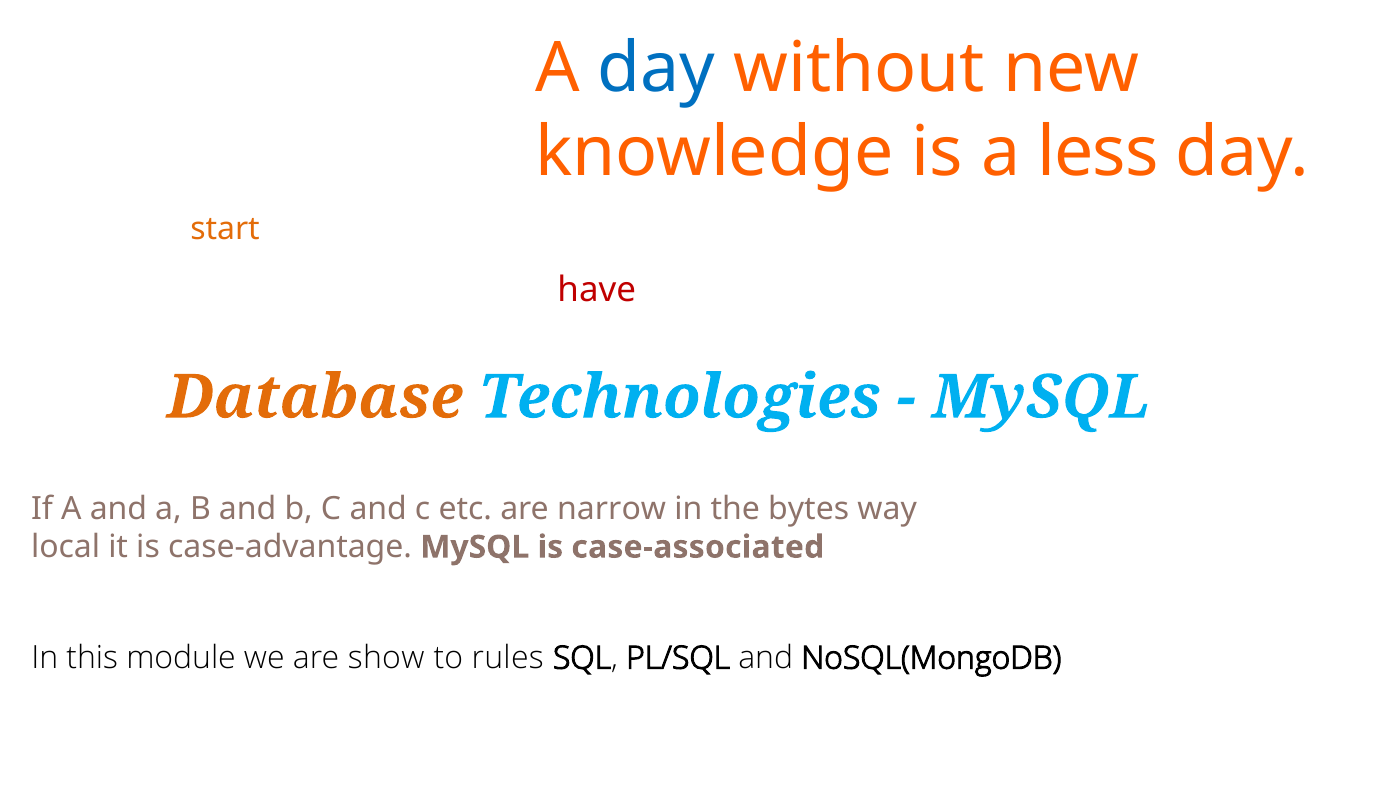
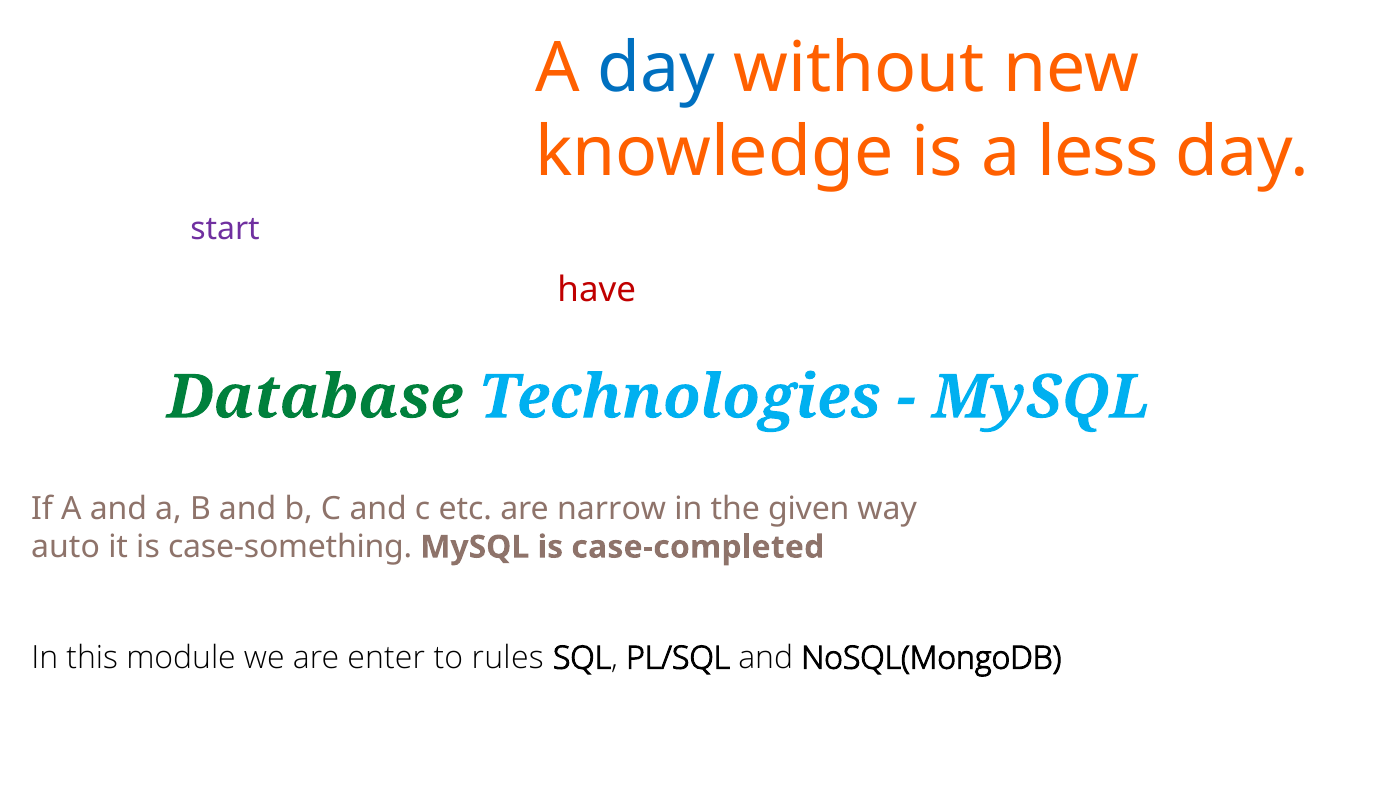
start colour: orange -> purple (225, 229)
Database colour: orange -> green (315, 397)
bytes: bytes -> given (809, 509)
local: local -> auto (65, 547)
case-advantage: case-advantage -> case-something (290, 547)
case-associated: case-associated -> case-completed (698, 547)
show: show -> enter (386, 658)
